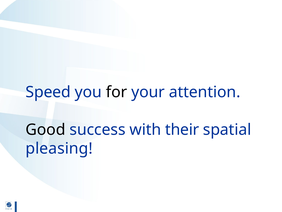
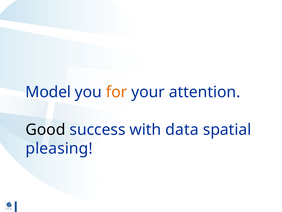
Speed: Speed -> Model (48, 92)
for colour: black -> orange (117, 92)
their: their -> data (182, 129)
